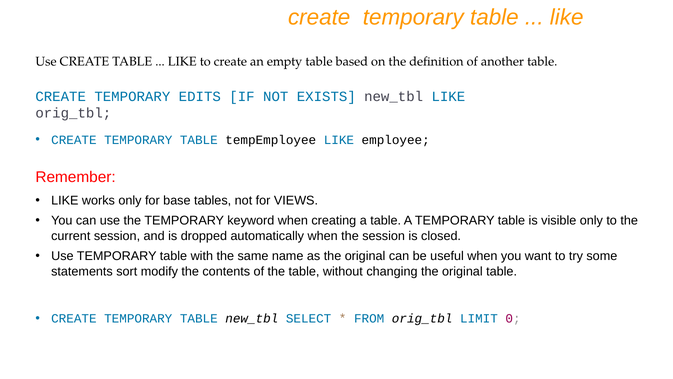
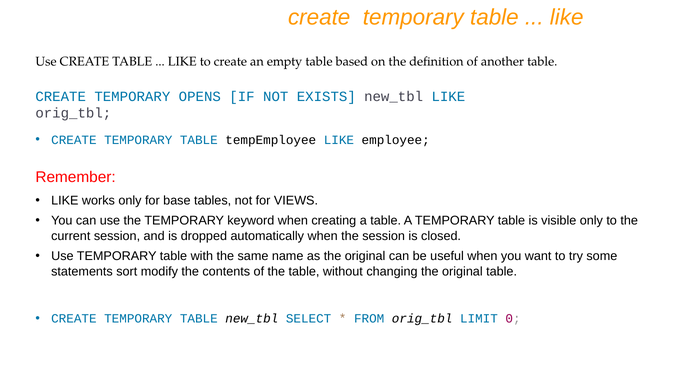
EDITS: EDITS -> OPENS (200, 96)
